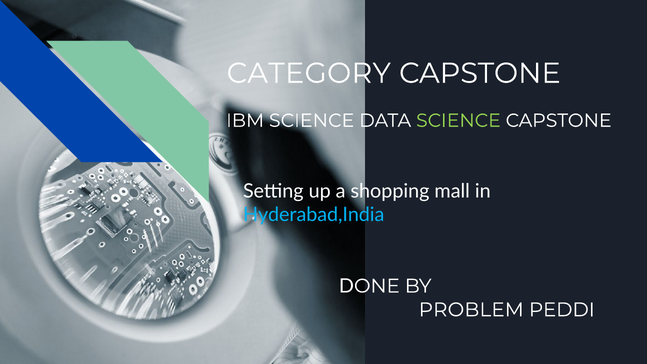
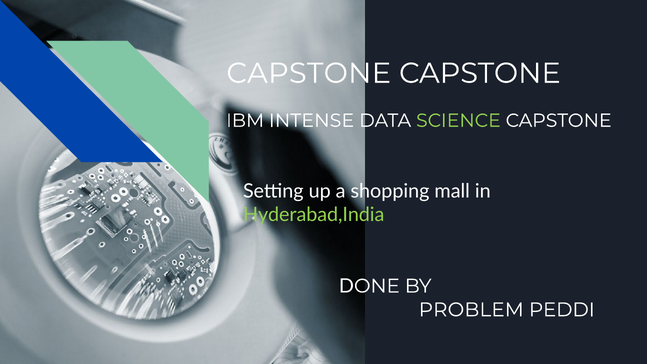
CATEGORY: CATEGORY -> CAPSTONE (309, 73)
IBM SCIENCE: SCIENCE -> INTENSE (312, 121)
Hyderabad,India colour: light blue -> light green (314, 215)
